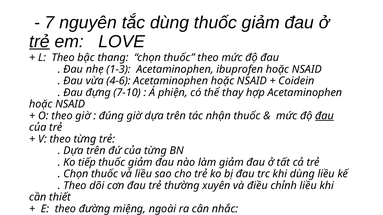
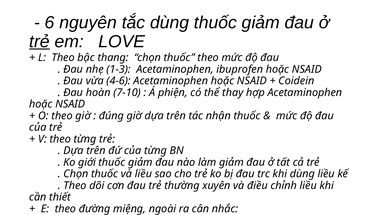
7: 7 -> 6 (50, 23)
đựng: đựng -> hoàn (98, 93)
đau underline: present -> none (324, 116)
tiếp: tiếp -> giới (87, 163)
